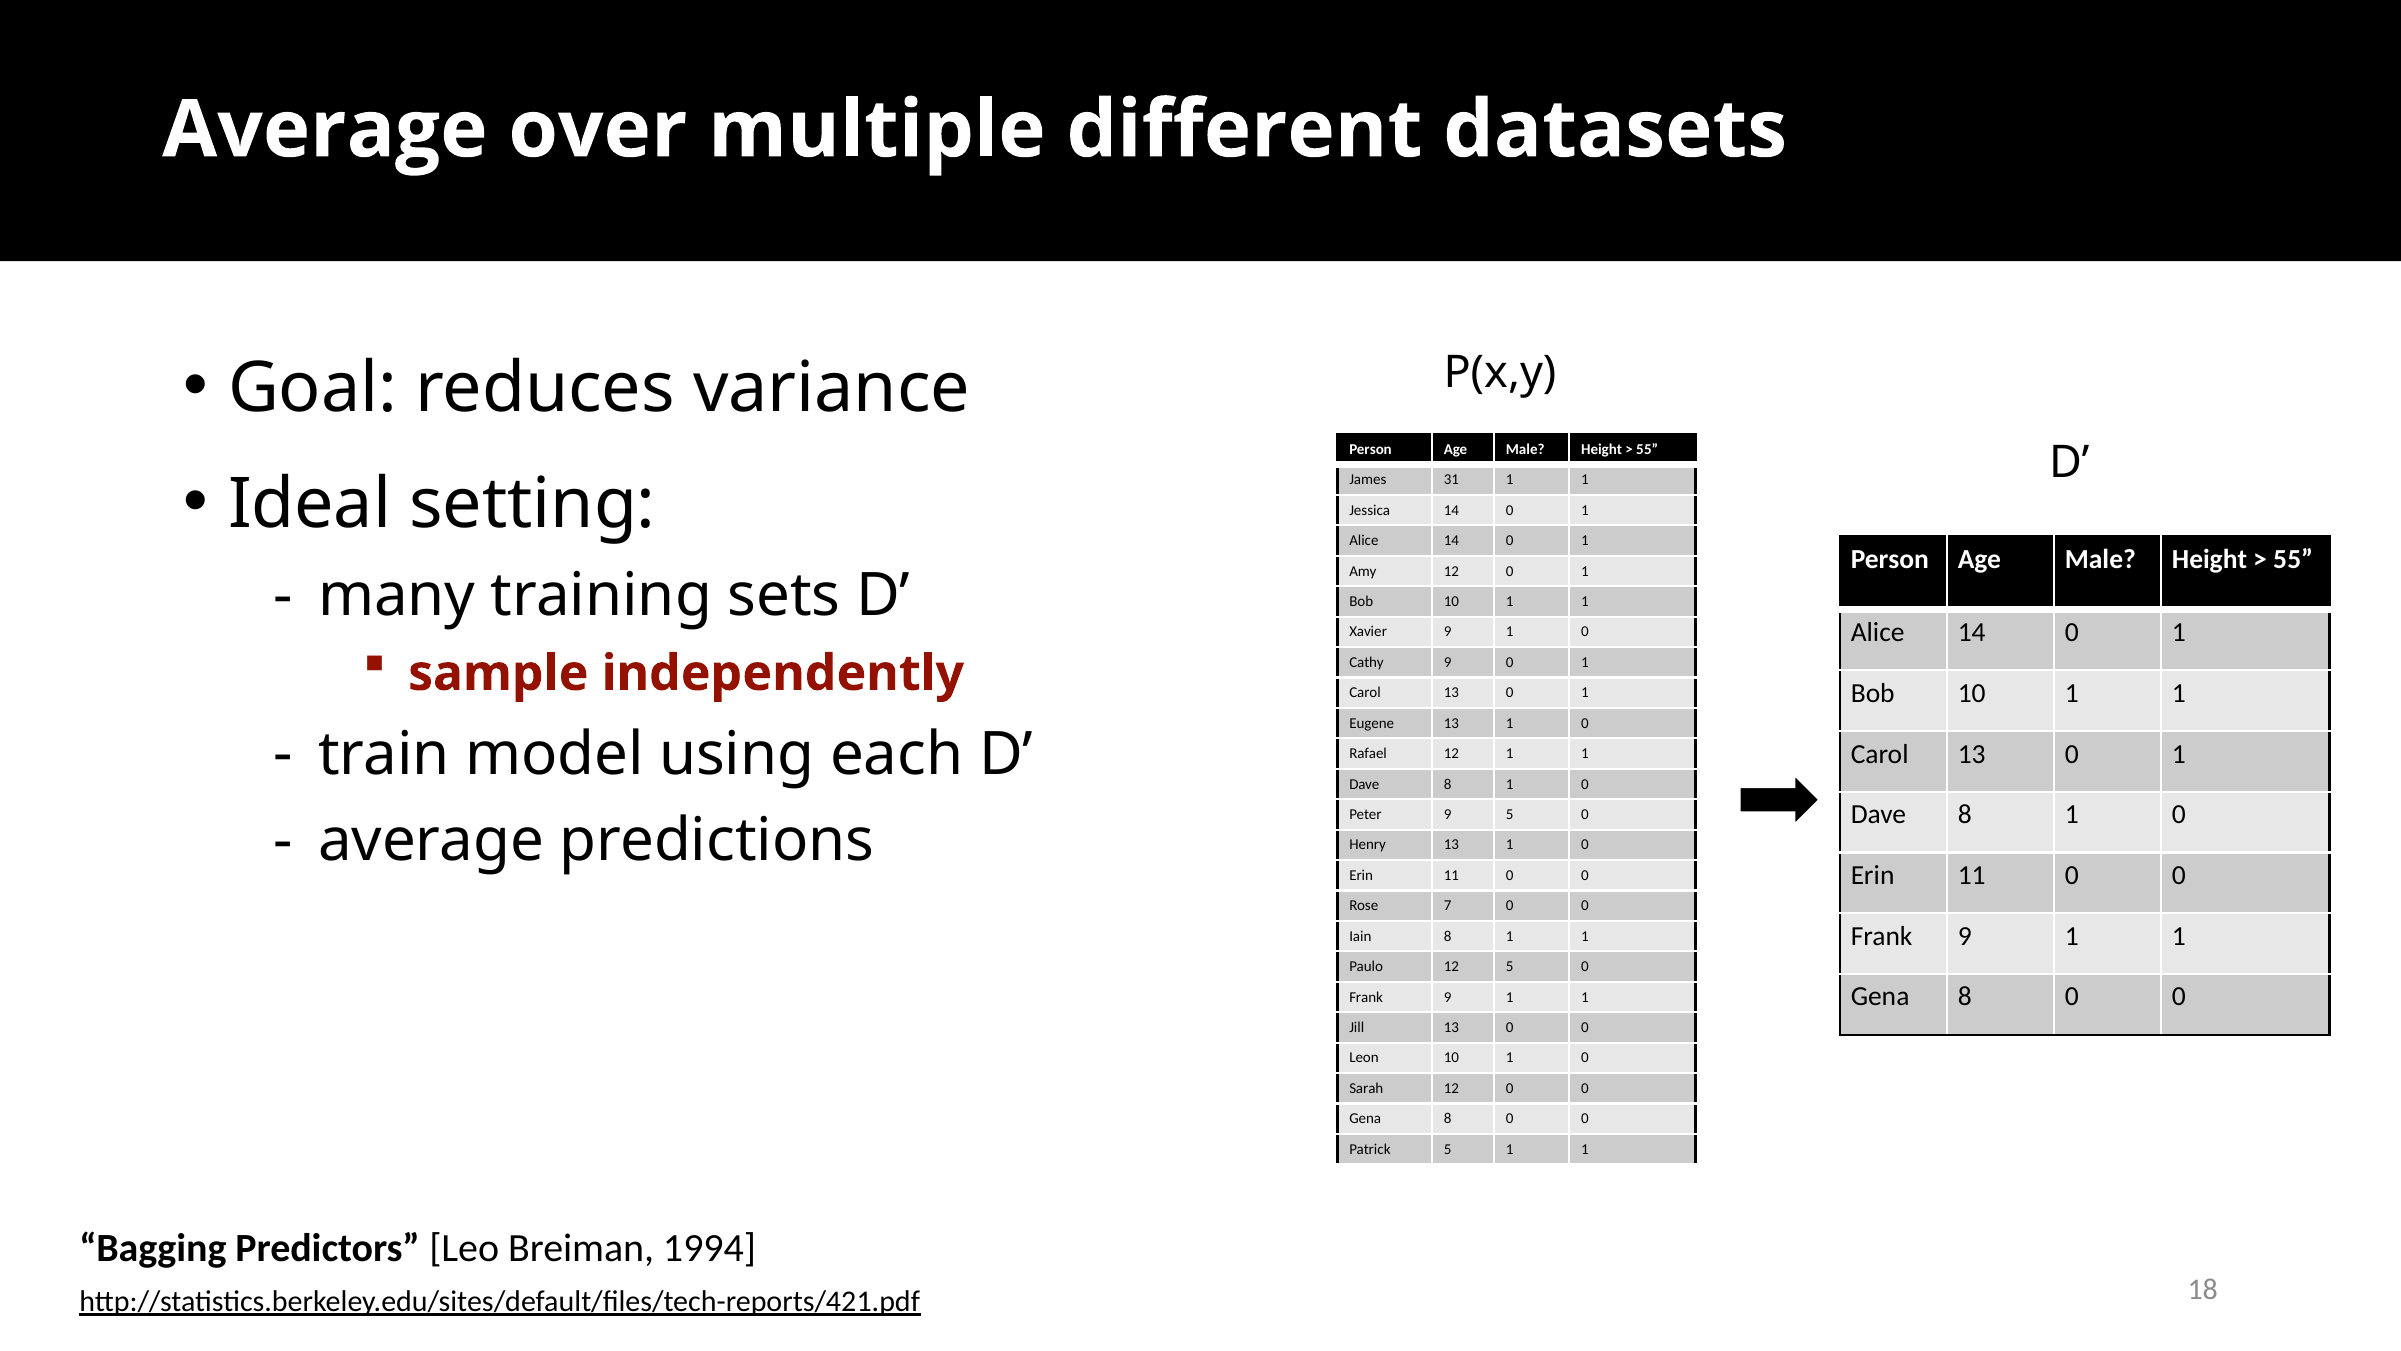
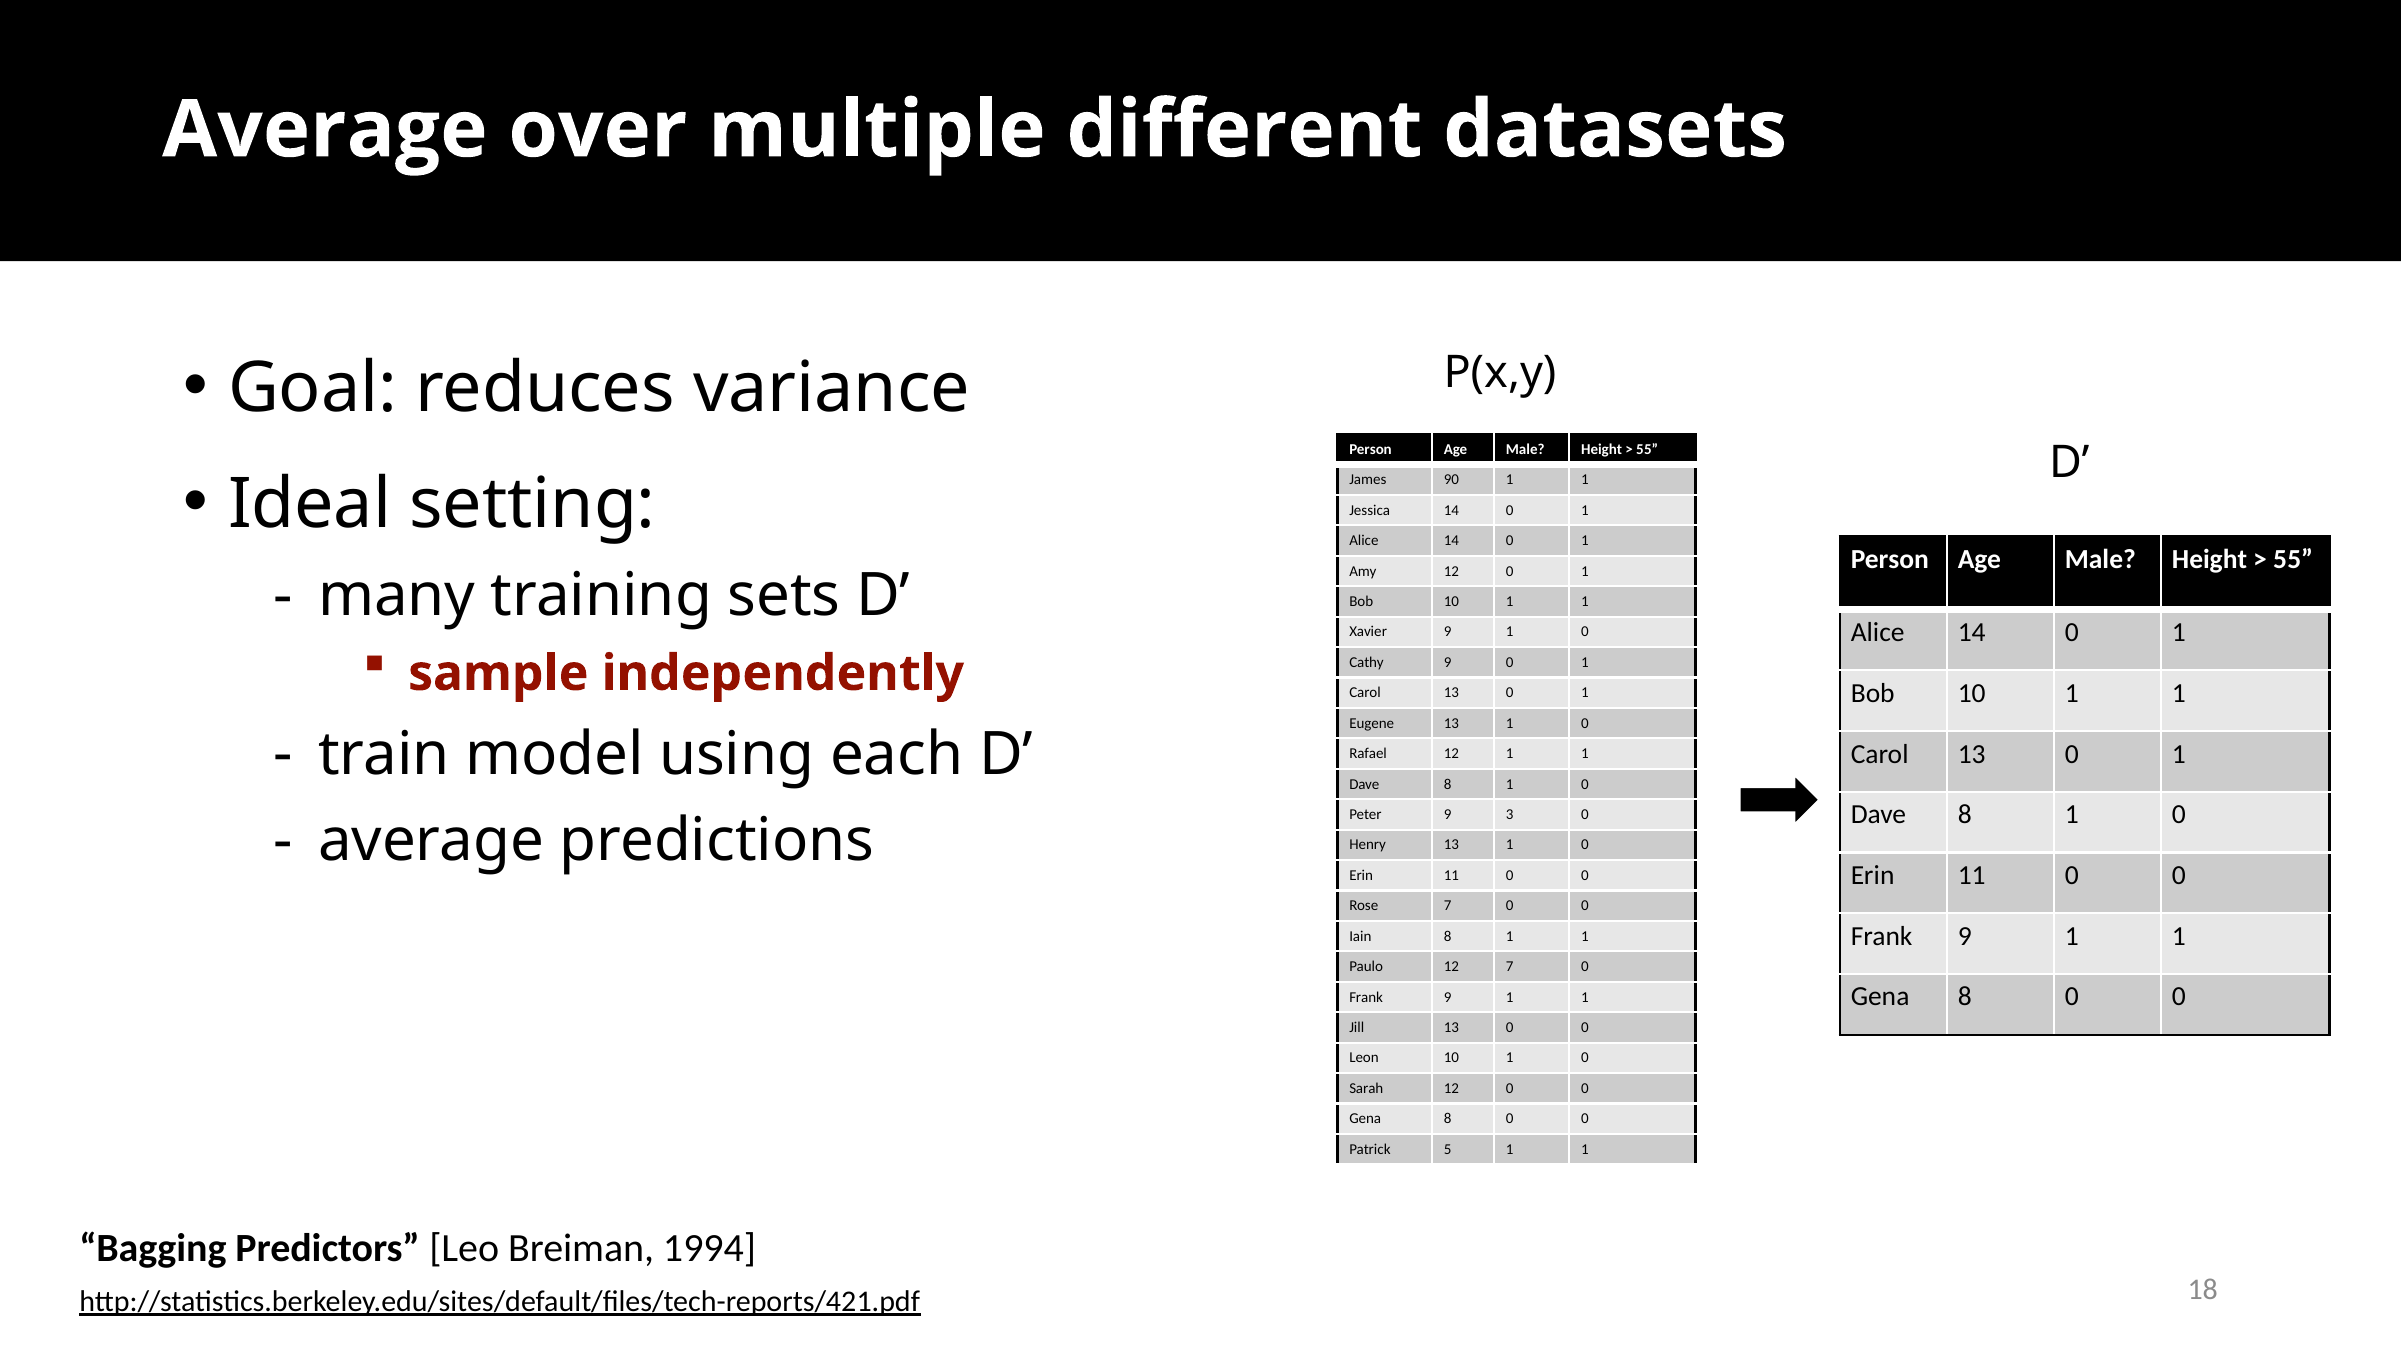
31: 31 -> 90 (1451, 480)
9 5: 5 -> 3 (1510, 814)
12 5: 5 -> 7 (1510, 966)
